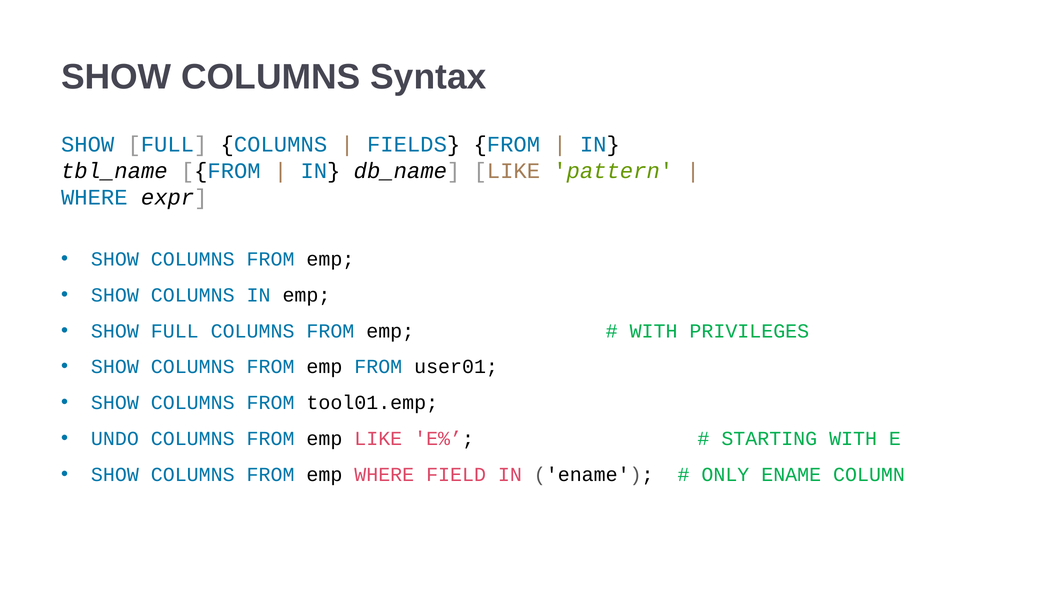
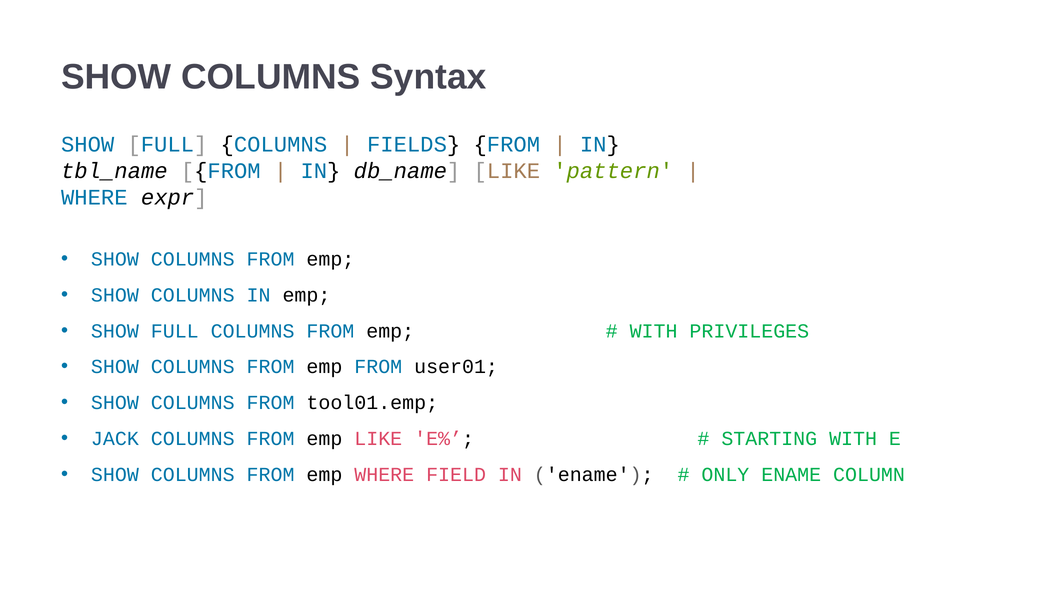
UNDO: UNDO -> JACK (115, 439)
